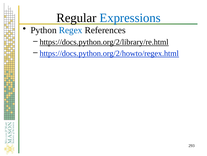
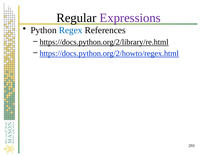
Expressions colour: blue -> purple (130, 18)
